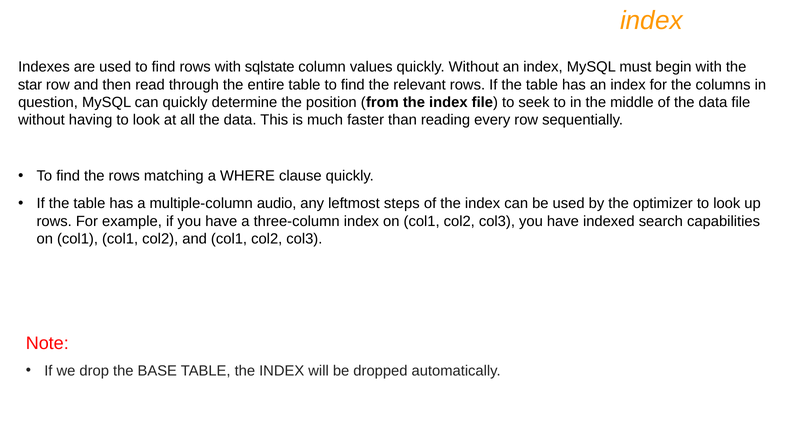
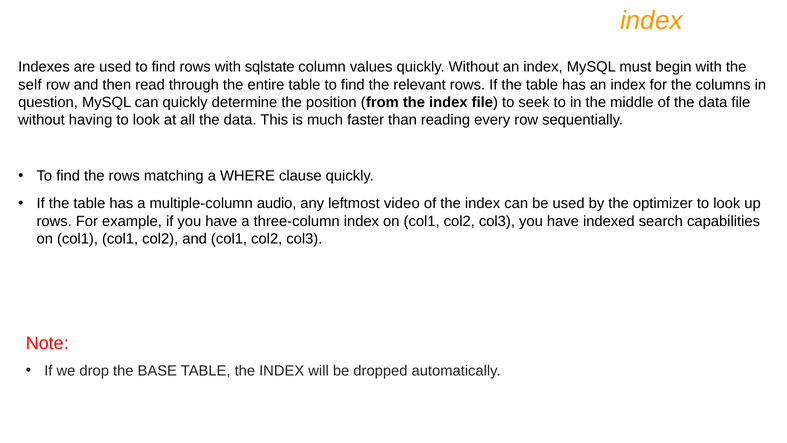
star: star -> self (30, 85)
steps: steps -> video (402, 203)
